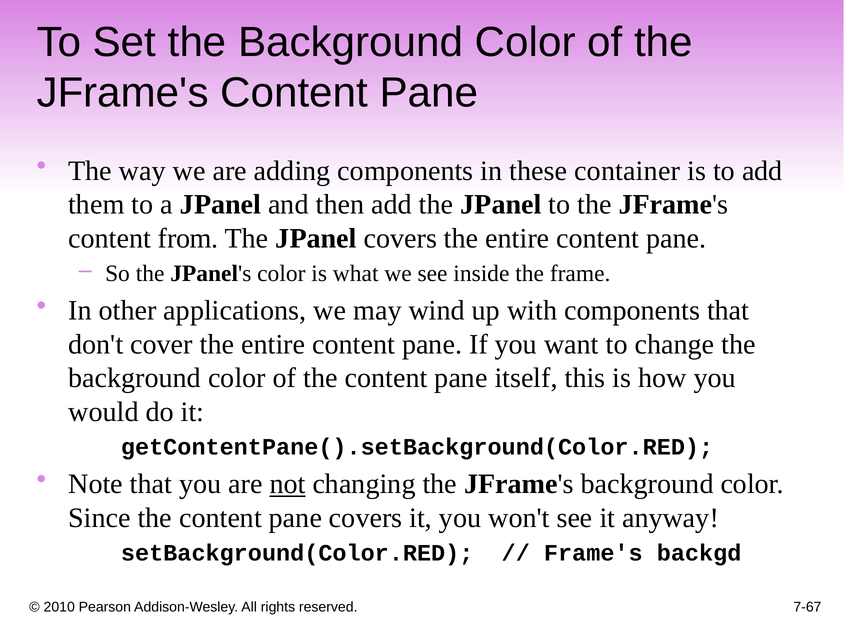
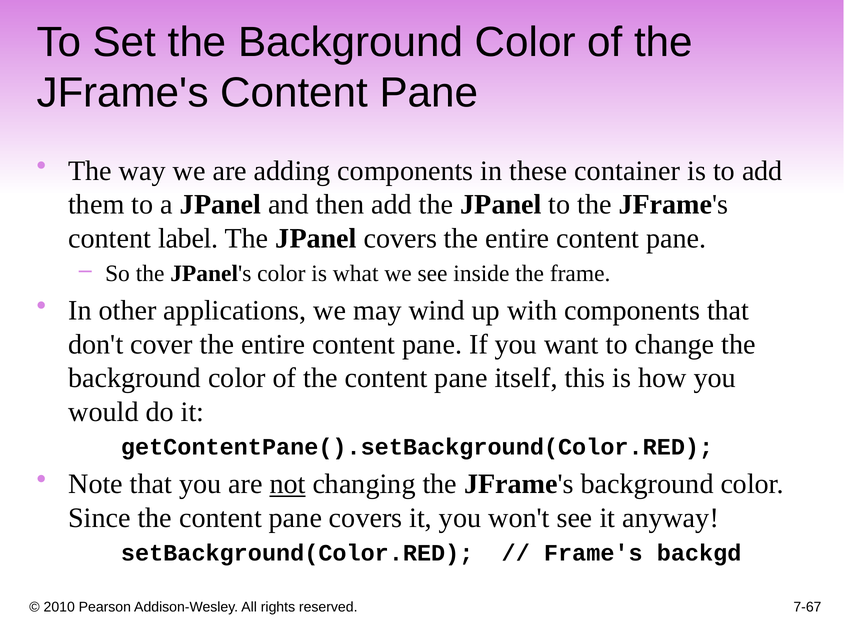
from: from -> label (188, 238)
